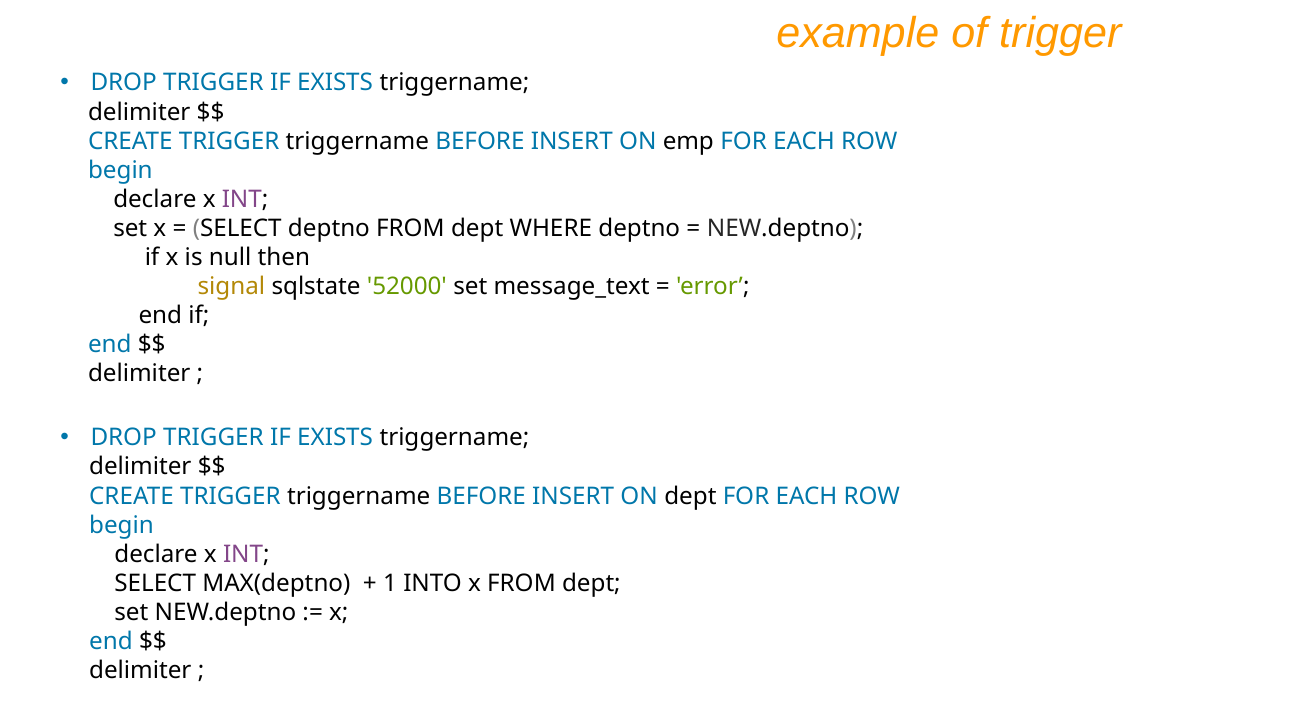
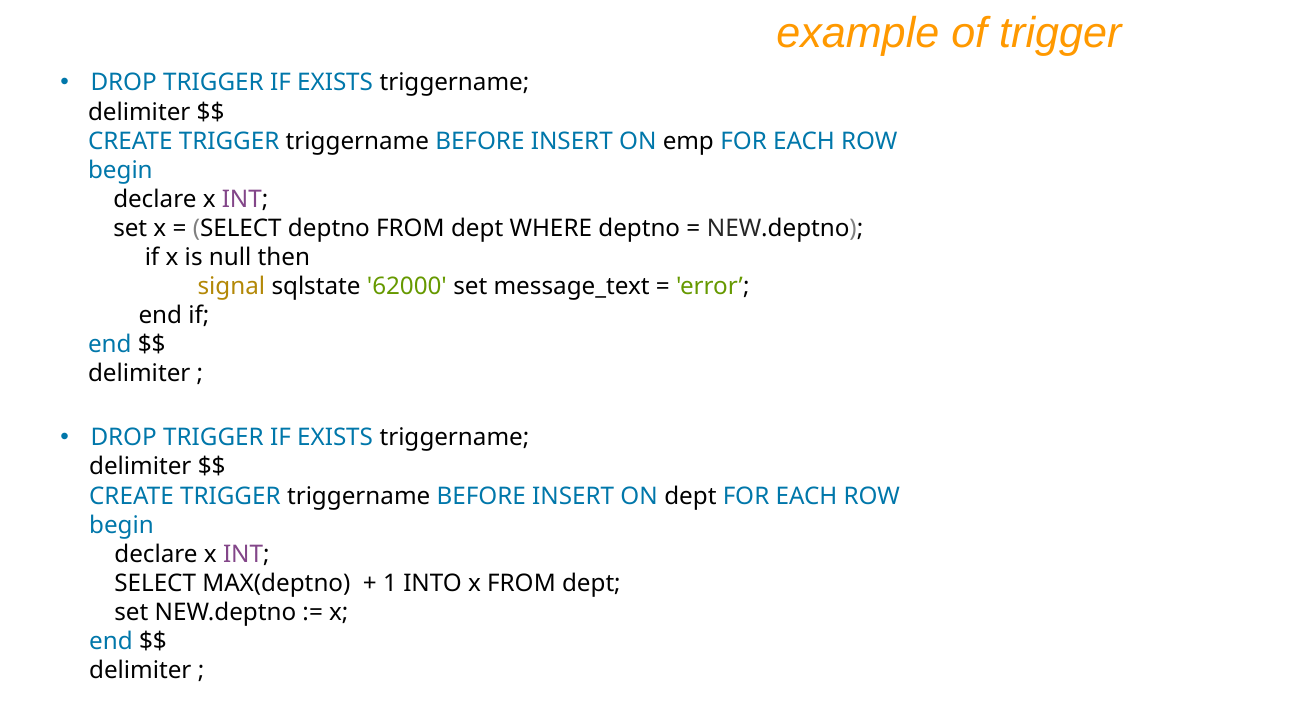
52000: 52000 -> 62000 (407, 287)
